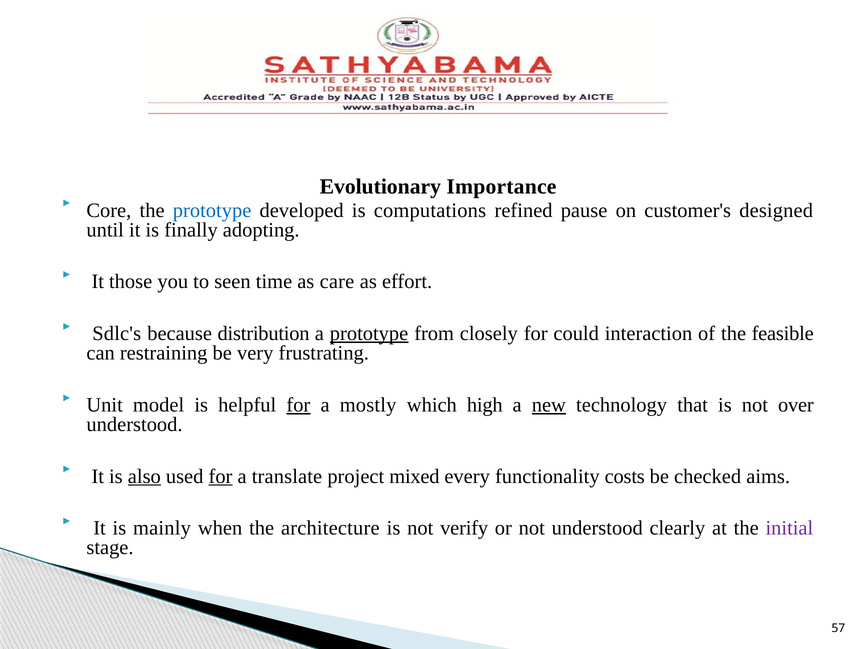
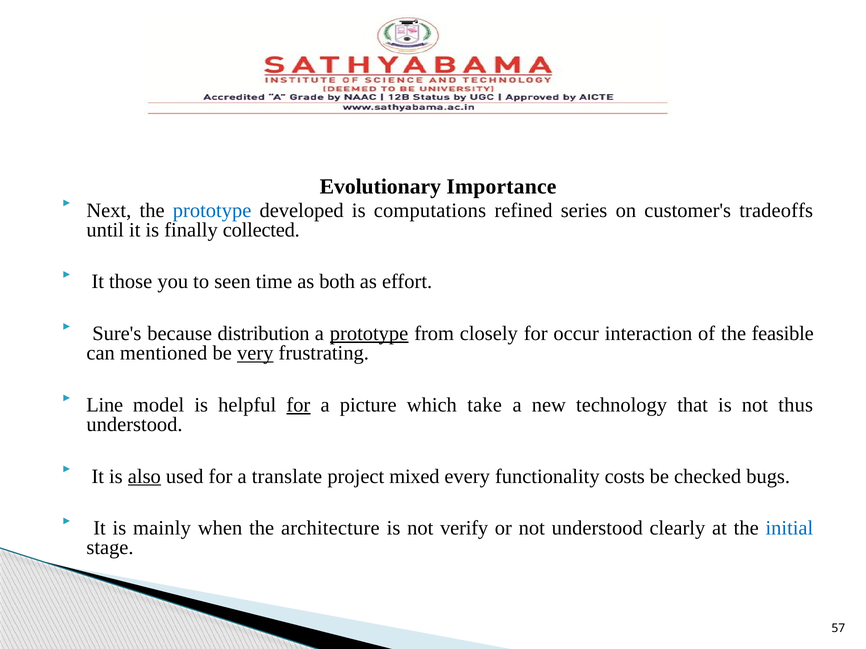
Core: Core -> Next (109, 210)
pause: pause -> series (584, 210)
designed: designed -> tradeoffs (776, 210)
adopting: adopting -> collected (261, 230)
care: care -> both (337, 282)
Sdlc's: Sdlc's -> Sure's (117, 334)
could: could -> occur (576, 334)
restraining: restraining -> mentioned (164, 353)
very underline: none -> present (255, 353)
Unit: Unit -> Line (105, 405)
mostly: mostly -> picture (368, 405)
high: high -> take (485, 405)
new underline: present -> none (549, 405)
over: over -> thus (796, 405)
for underline: present -> none (221, 477)
aims: aims -> bugs (768, 477)
initial colour: purple -> blue (789, 528)
